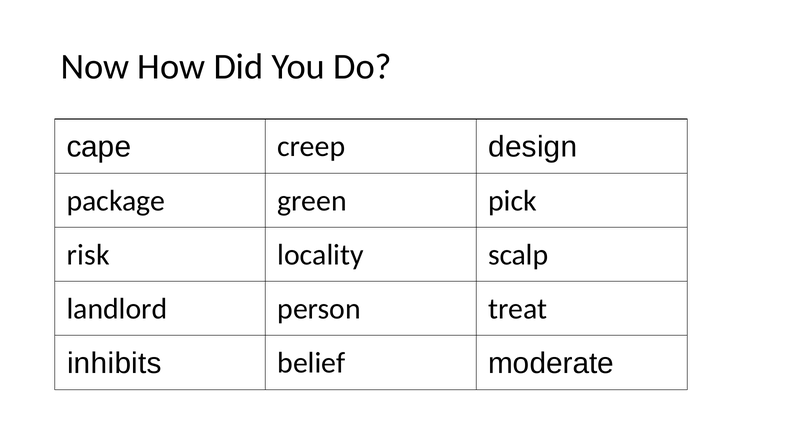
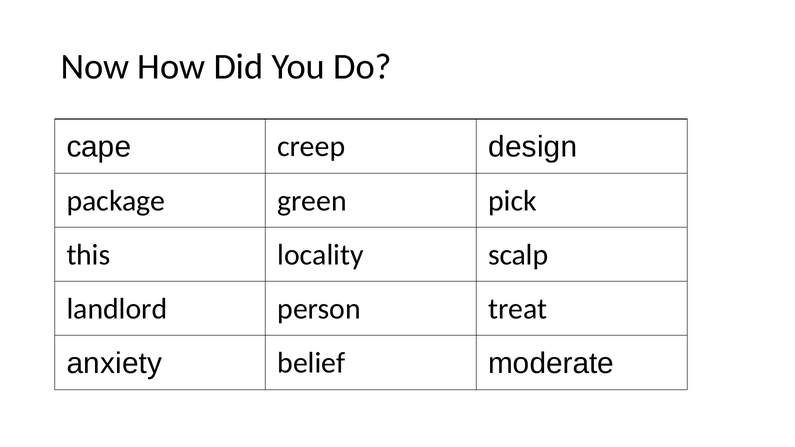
risk: risk -> this (88, 255)
inhibits: inhibits -> anxiety (114, 363)
